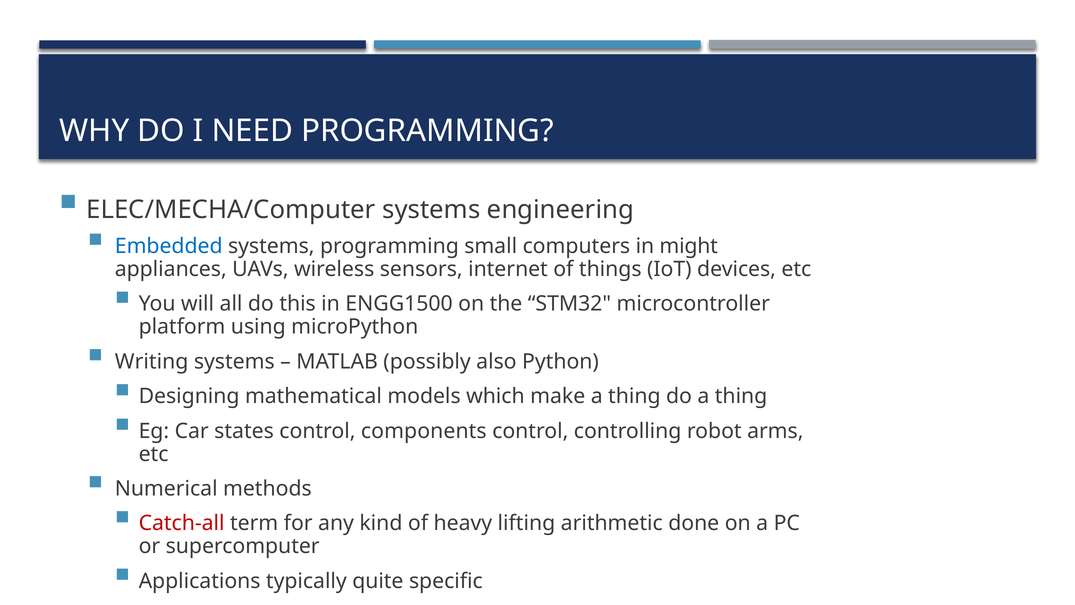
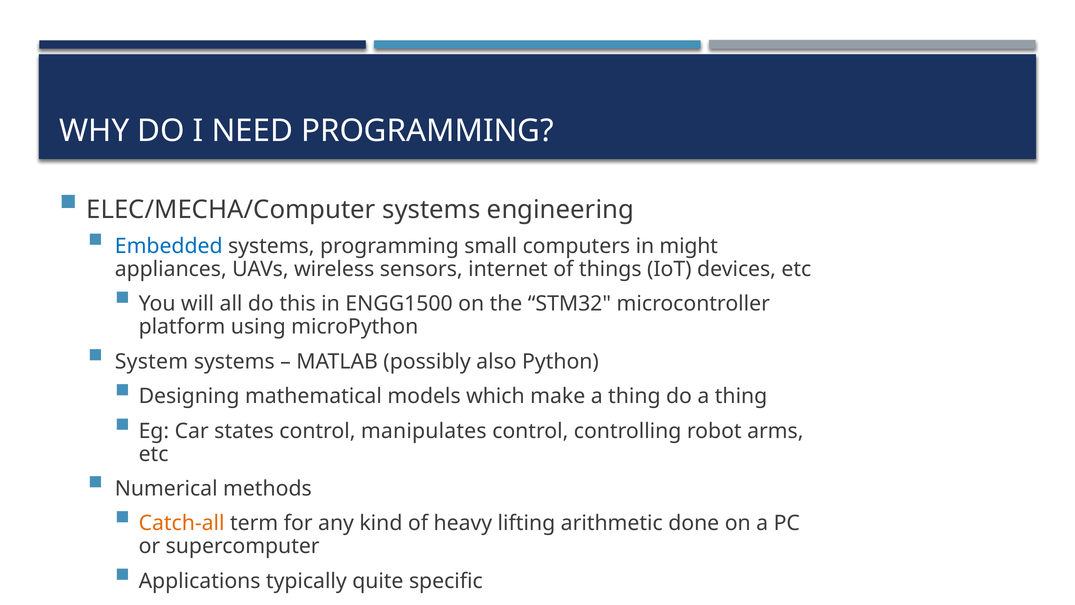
Writing: Writing -> System (152, 361)
components: components -> manipulates (424, 431)
Catch-all colour: red -> orange (182, 523)
